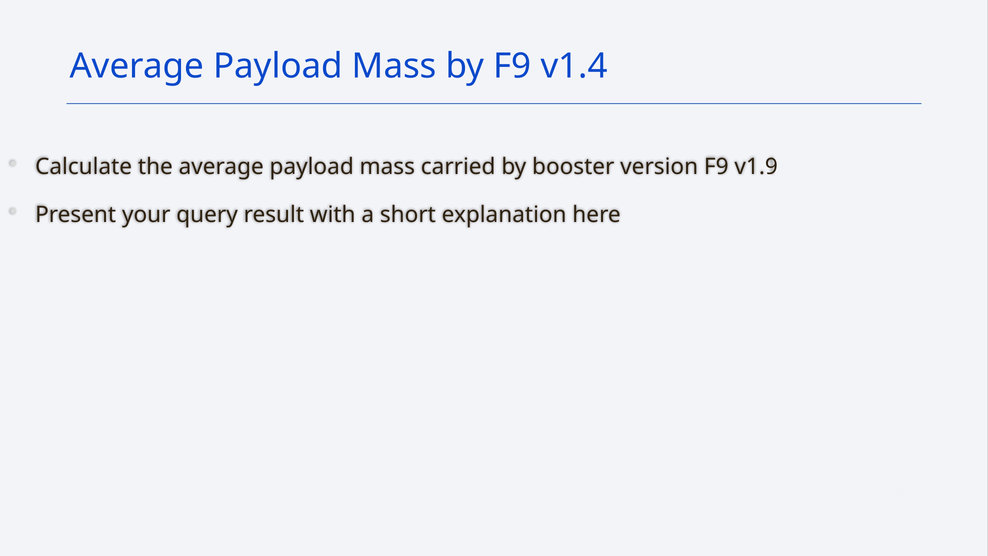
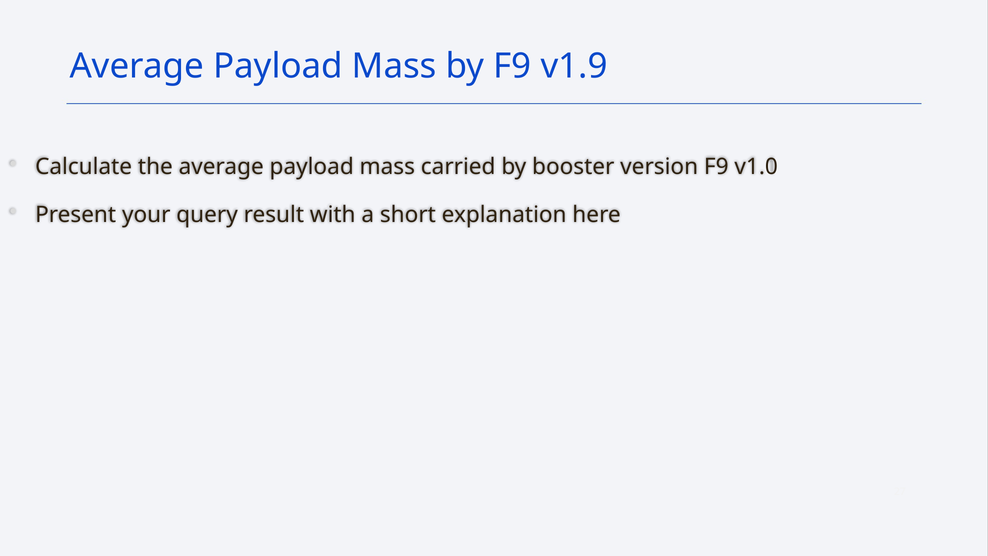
v1.4: v1.4 -> v1.9 (574, 66)
v1.9: v1.9 -> v1.0 (756, 167)
